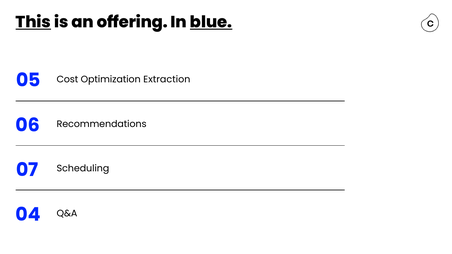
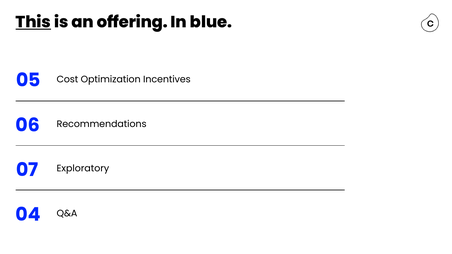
blue underline: present -> none (211, 22)
Extraction: Extraction -> Incentives (167, 79)
Scheduling: Scheduling -> Exploratory (83, 169)
